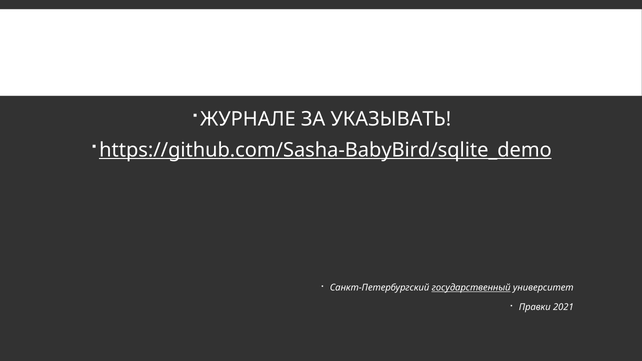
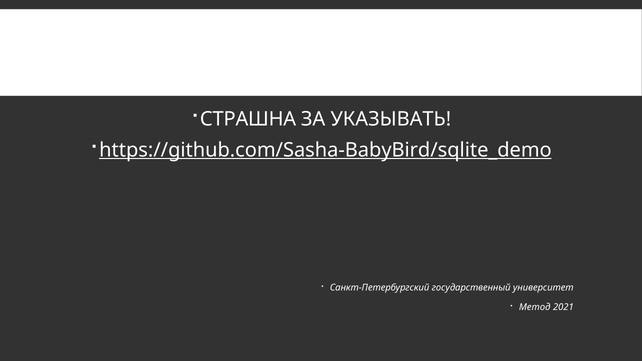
ЖУРНАЛЕ: ЖУРНАЛЕ -> СТРАШНА (248, 119)
государственный underline: present -> none (471, 288)
Правки: Правки -> Метод (535, 308)
